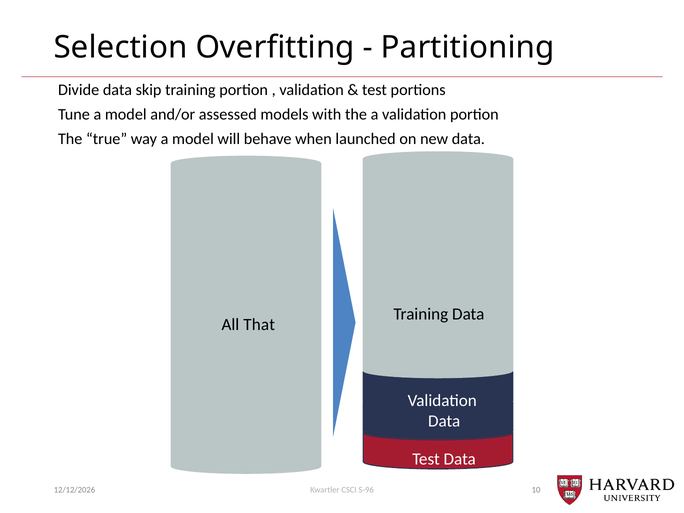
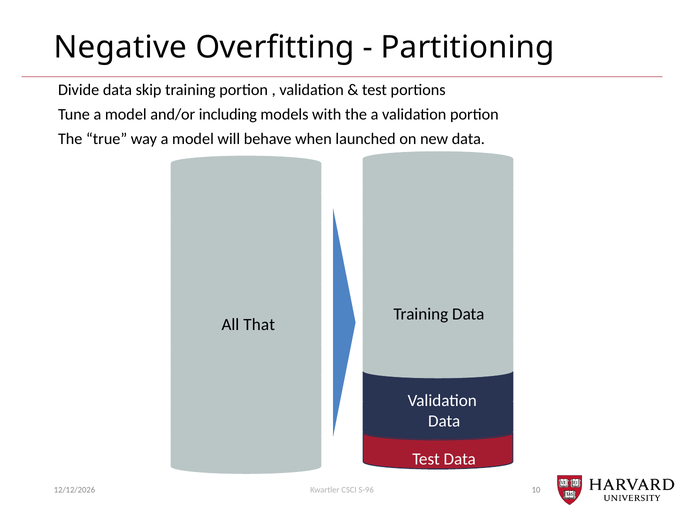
Selection: Selection -> Negative (120, 47)
assessed: assessed -> including (228, 115)
